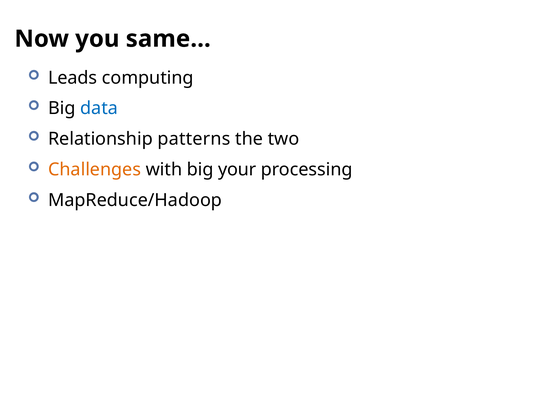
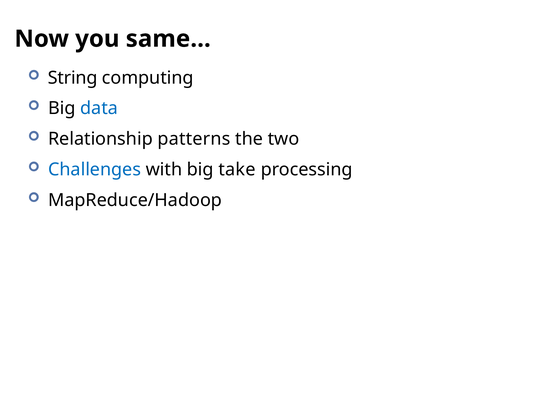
Leads: Leads -> String (73, 78)
Challenges colour: orange -> blue (95, 170)
your: your -> take (237, 170)
